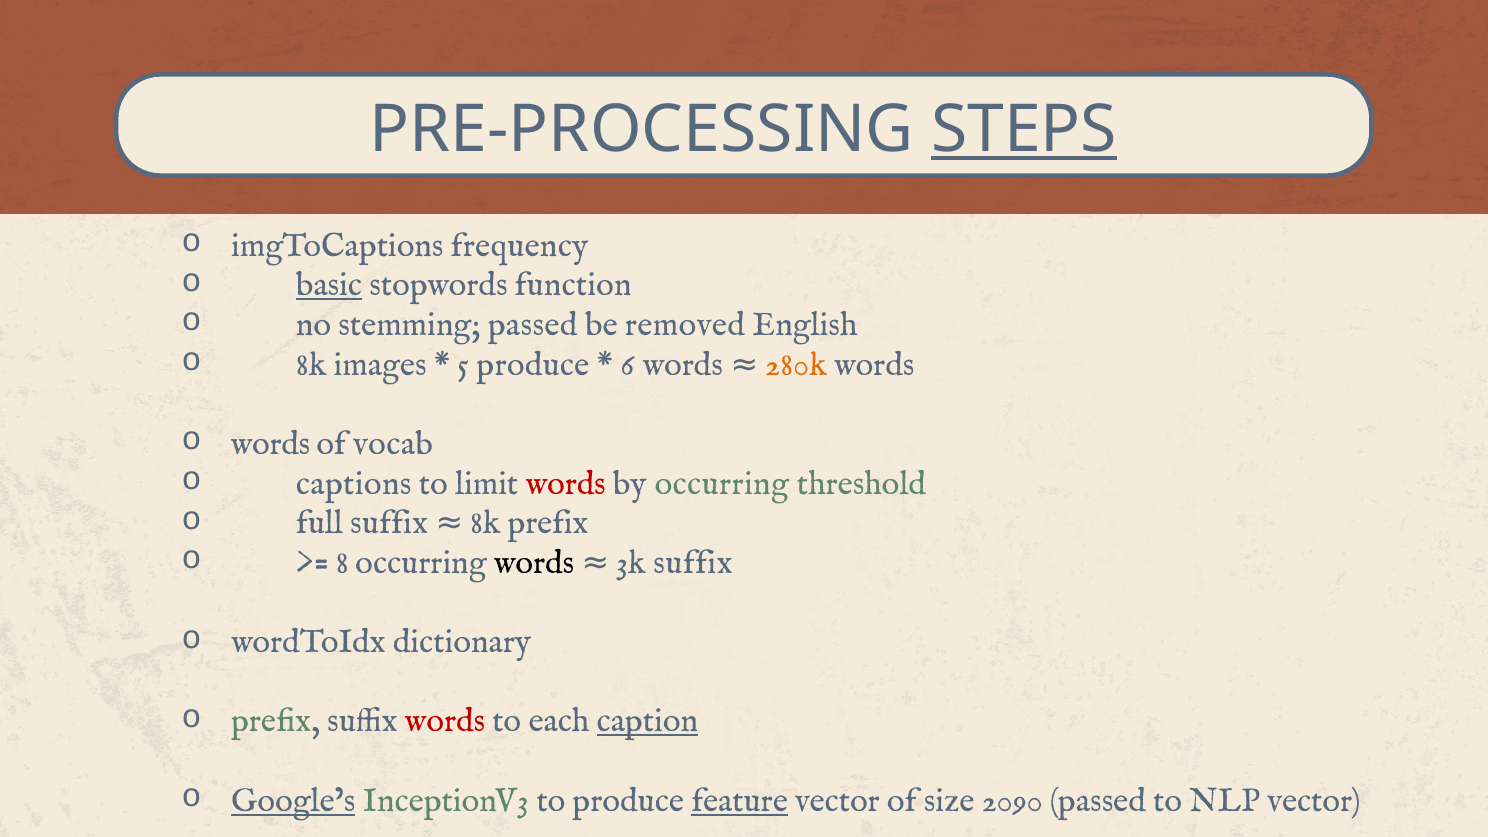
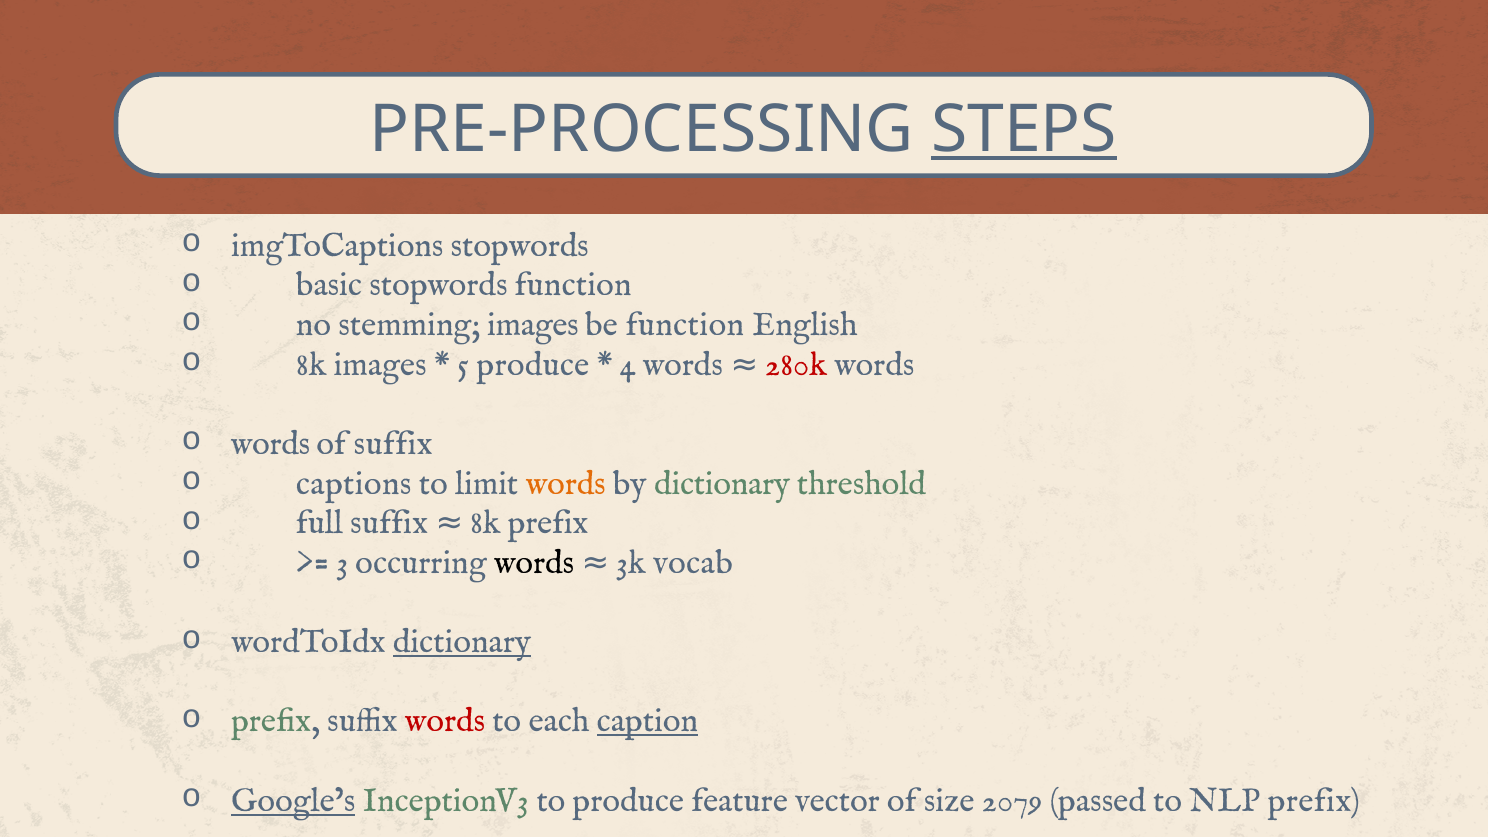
imgToCaptions frequency: frequency -> stopwords (520, 245)
basic underline: present -> none (329, 285)
stemming passed: passed -> images (533, 324)
be removed: removed -> function (685, 324)
6: 6 -> 4 (628, 364)
280k colour: orange -> red (796, 364)
of vocab: vocab -> suffix (393, 443)
words colour: red -> orange (566, 483)
by occurring: occurring -> dictionary (722, 483)
8: 8 -> 3 (342, 562)
3k suffix: suffix -> vocab (693, 562)
dictionary underline: none -> present (462, 642)
feature underline: present -> none (740, 800)
2090: 2090 -> 2079 (1012, 800)
NLP vector: vector -> prefix (1314, 800)
